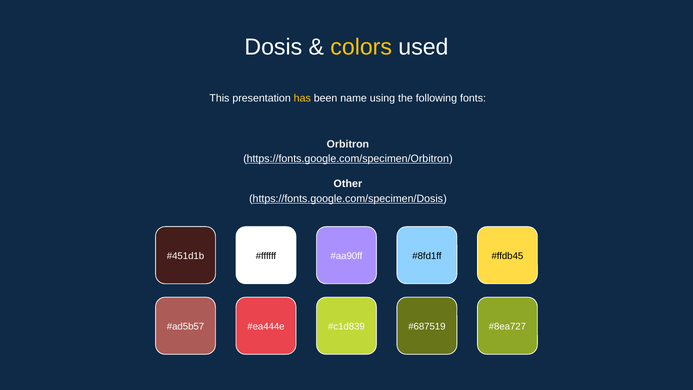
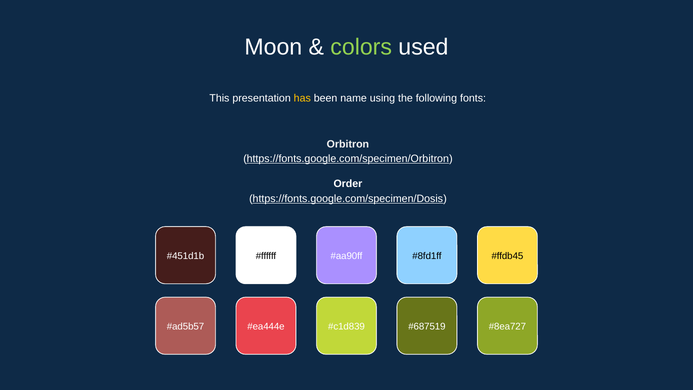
Dosis: Dosis -> Moon (273, 47)
colors colour: yellow -> light green (361, 47)
Other: Other -> Order (348, 184)
